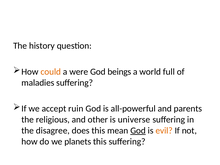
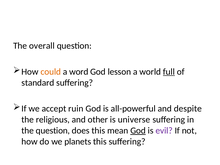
history: history -> overall (42, 46)
were: were -> word (79, 72)
beings: beings -> lesson (119, 72)
full underline: none -> present (169, 72)
maladies: maladies -> standard (38, 83)
parents: parents -> despite (188, 109)
the disagree: disagree -> question (53, 131)
evil colour: orange -> purple (164, 131)
